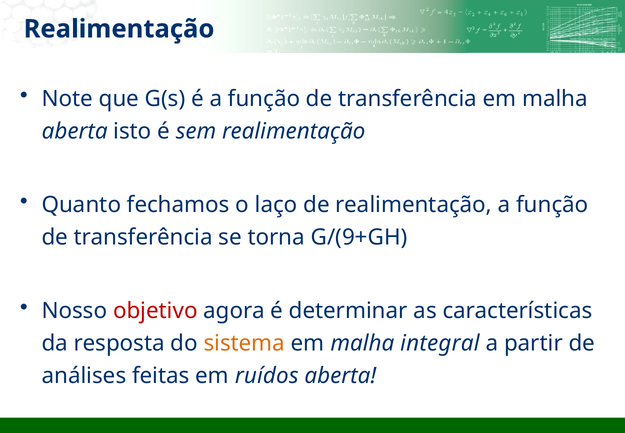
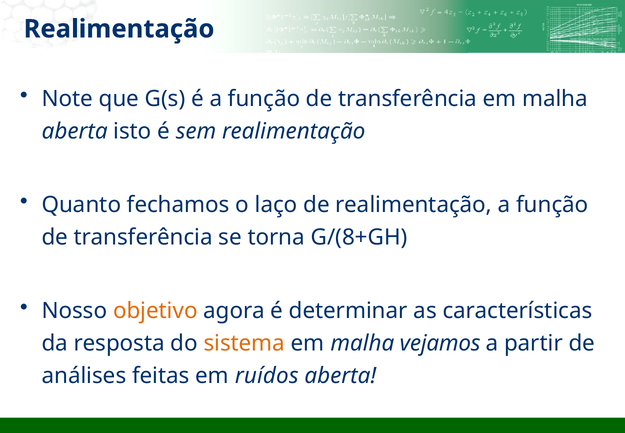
G/(9+GH: G/(9+GH -> G/(8+GH (359, 237)
objetivo colour: red -> orange (155, 311)
integral: integral -> vejamos (440, 343)
